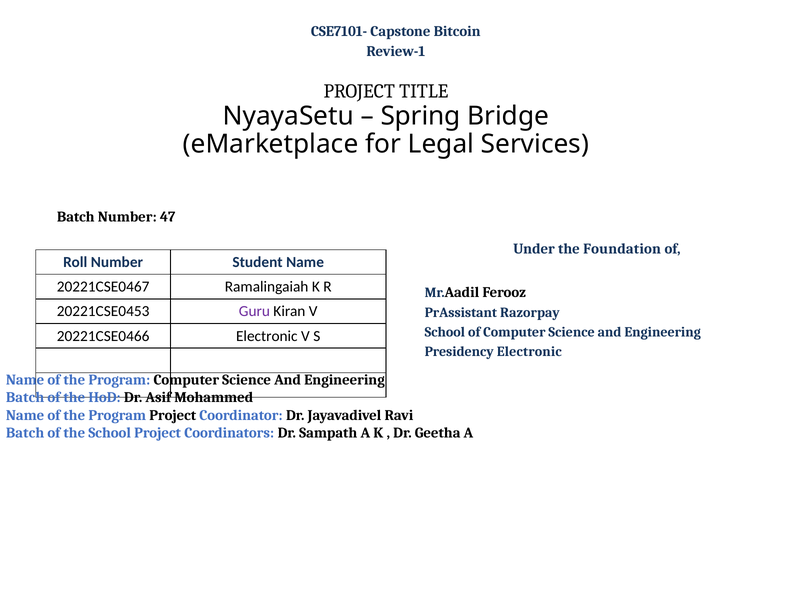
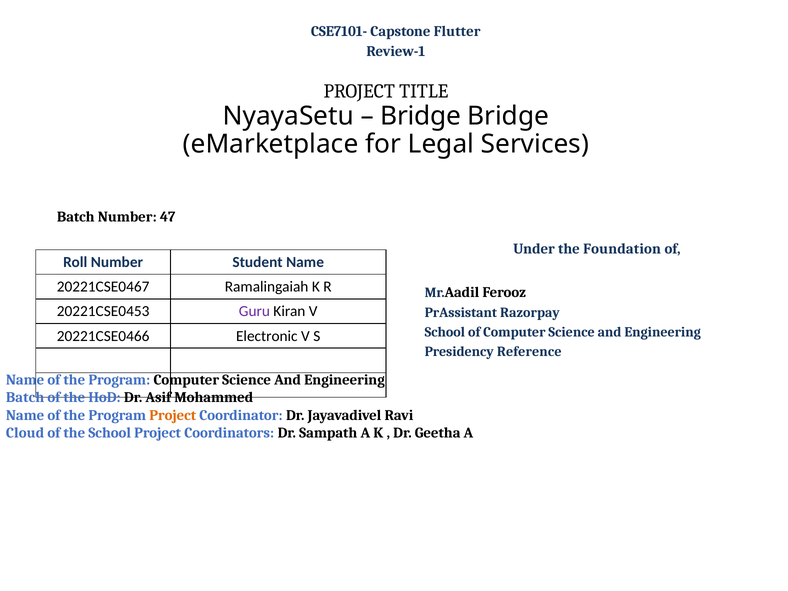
Bitcoin: Bitcoin -> Flutter (457, 31)
Spring: Spring -> Bridge (421, 116)
Presidency Electronic: Electronic -> Reference (529, 351)
Project colour: black -> orange (173, 415)
Batch: Batch -> Cloud (25, 433)
